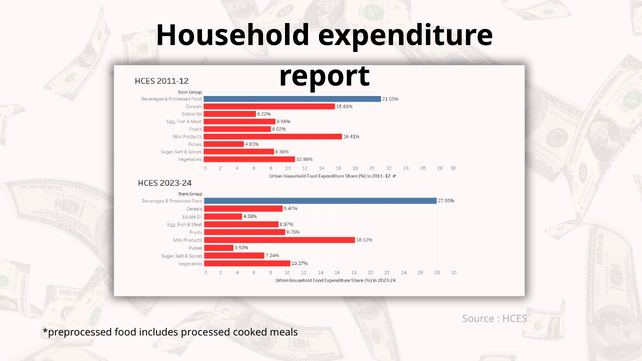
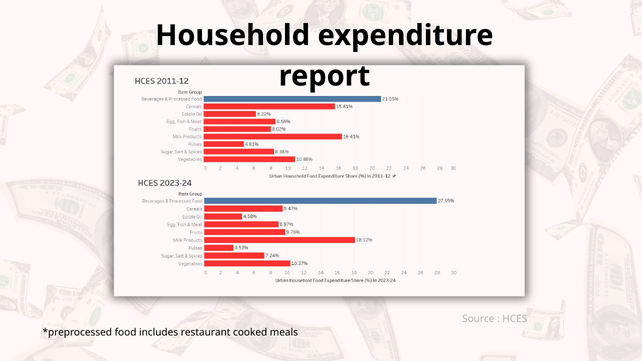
processed: processed -> restaurant (206, 332)
